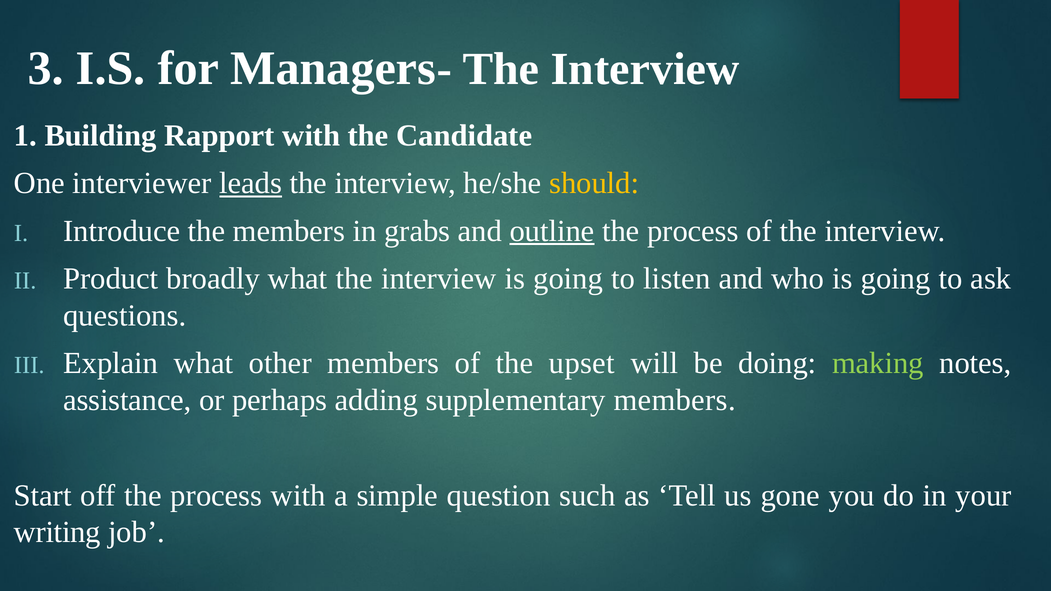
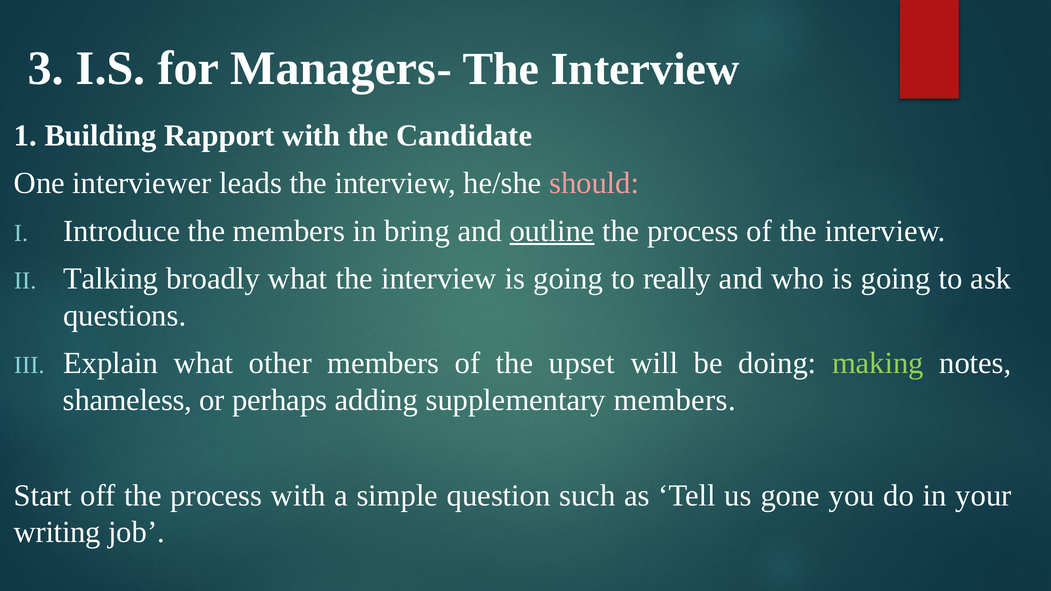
leads underline: present -> none (251, 183)
should colour: yellow -> pink (594, 183)
grabs: grabs -> bring (417, 231)
Product: Product -> Talking (111, 279)
listen: listen -> really (677, 279)
assistance: assistance -> shameless (127, 400)
